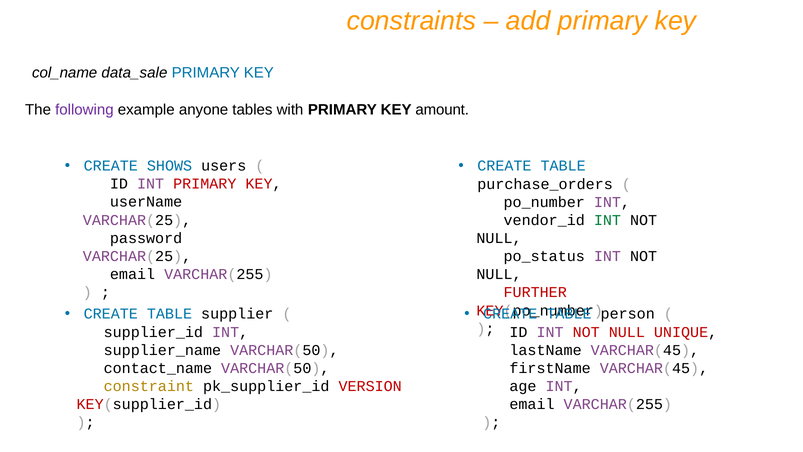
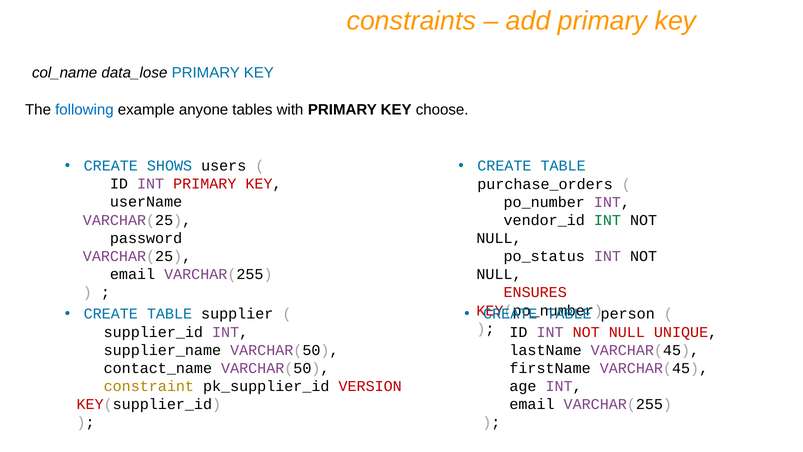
data_sale: data_sale -> data_lose (134, 73)
following colour: purple -> blue (84, 110)
amount: amount -> choose (442, 110)
FURTHER: FURTHER -> ENSURES (535, 292)
